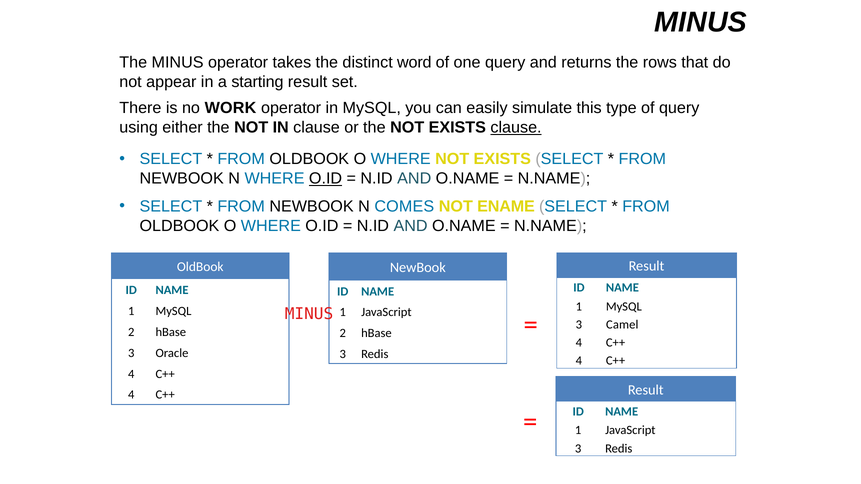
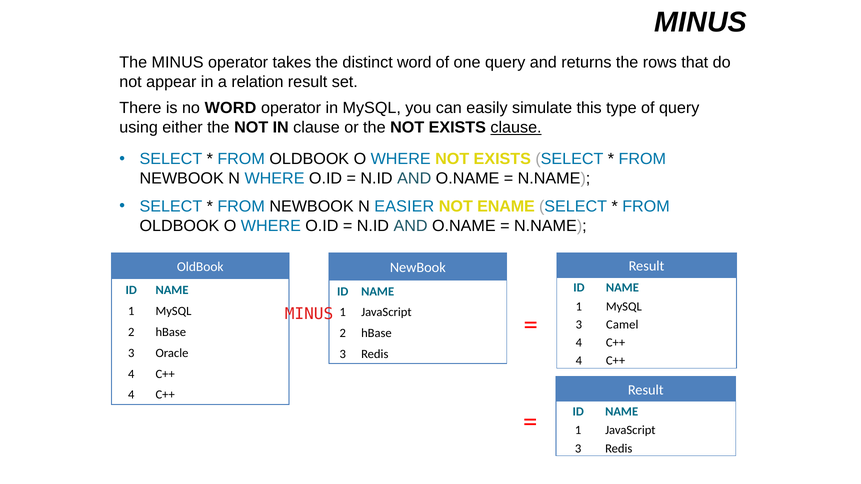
starting: starting -> relation (257, 82)
no WORK: WORK -> WORD (230, 108)
O.ID underline: present -> none (326, 179)
COMES: COMES -> EASIER (404, 207)
